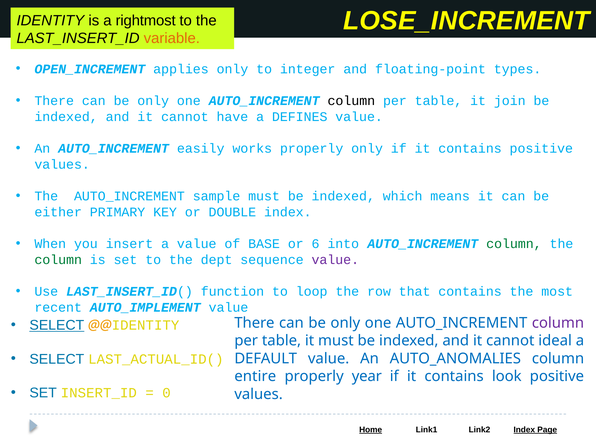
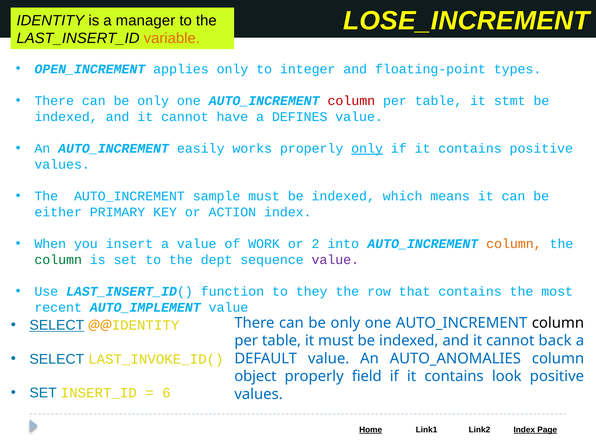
rightmost: rightmost -> manager (145, 20)
column colour: black -> red (351, 101)
join: join -> stmt (510, 101)
only underline: none -> present (367, 148)
DOUBLE: DOUBLE -> ACTION (232, 212)
BASE: BASE -> WORK (264, 244)
6: 6 -> 2 (316, 244)
column colour: green -> orange (514, 244)
loop: loop -> they (312, 291)
column colour: purple -> black (558, 323)
ideal: ideal -> back (555, 341)
LAST_ACTUAL_ID(: LAST_ACTUAL_ID( -> LAST_INVOKE_ID( (156, 359)
entire: entire -> object (255, 376)
year: year -> field (367, 376)
0: 0 -> 6 (166, 393)
